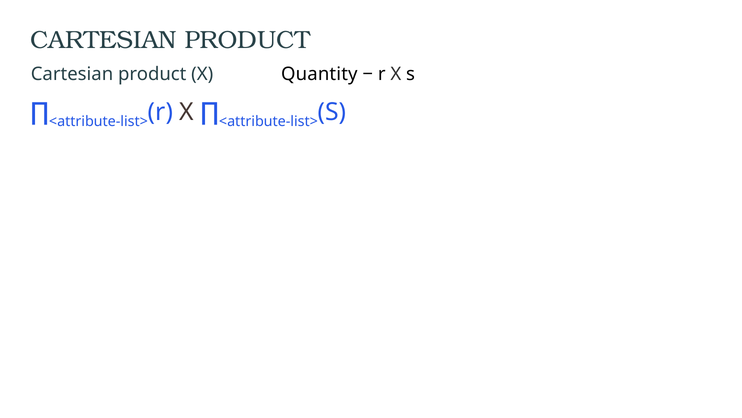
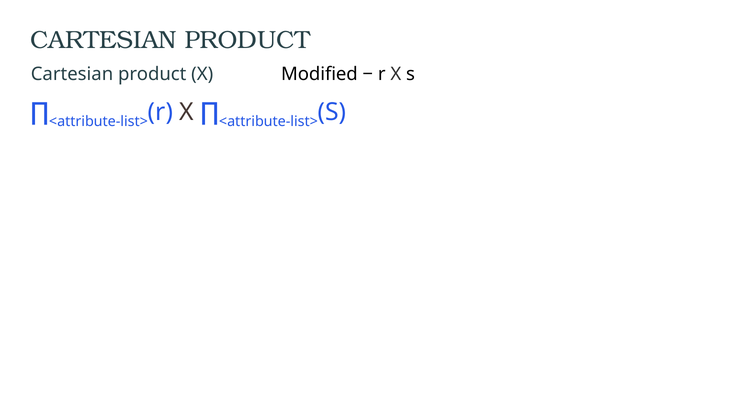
Quantity: Quantity -> Modified (319, 74)
